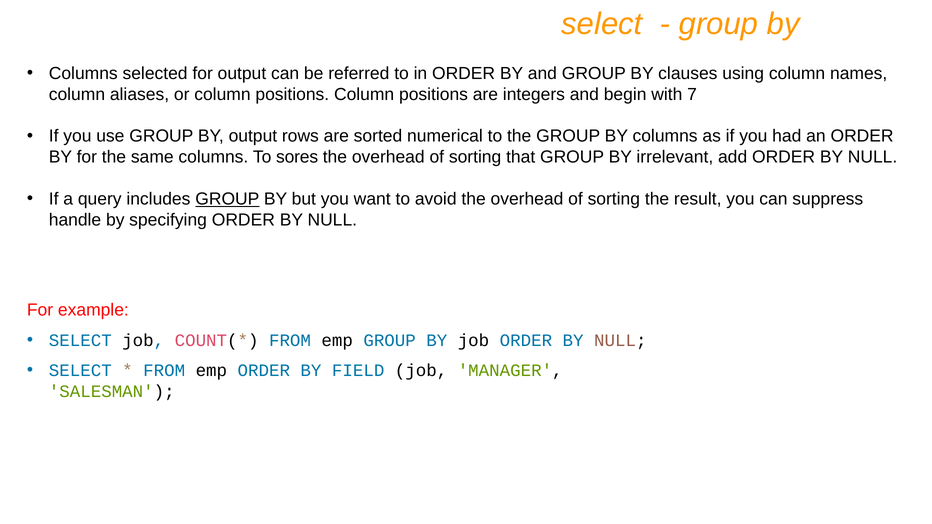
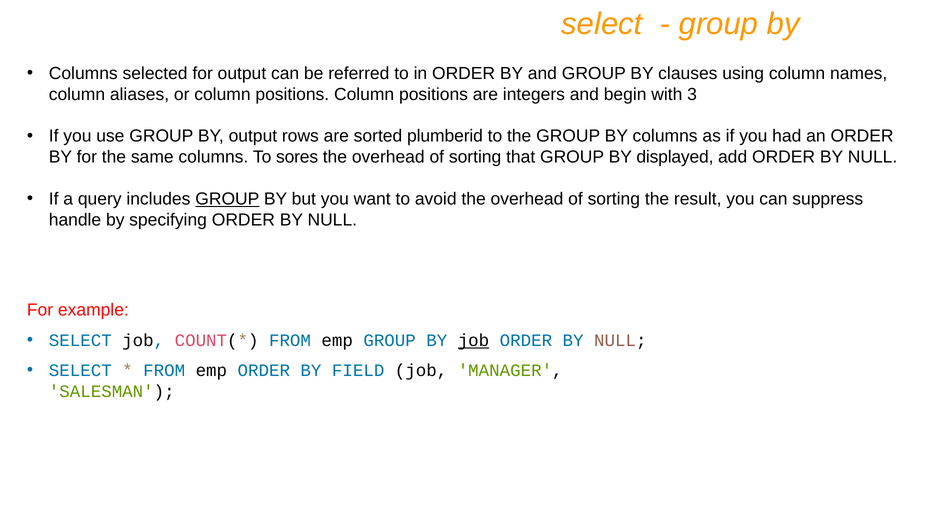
7: 7 -> 3 (692, 94)
numerical: numerical -> plumberid (445, 136)
irrelevant: irrelevant -> displayed (675, 157)
job underline: none -> present (473, 341)
